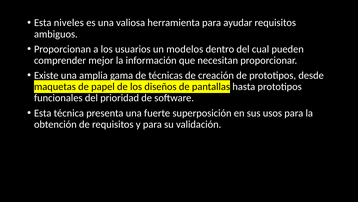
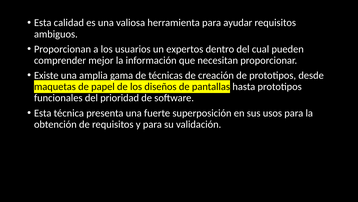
niveles: niveles -> calidad (69, 23)
modelos: modelos -> expertos (185, 49)
